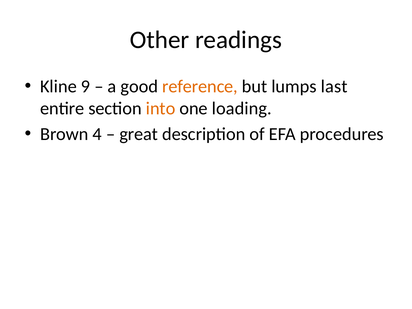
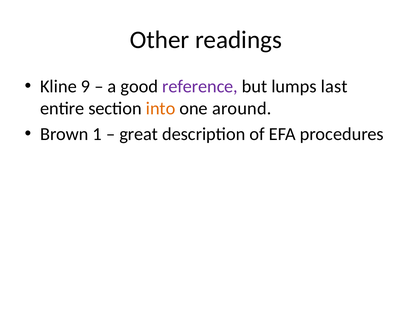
reference colour: orange -> purple (200, 86)
loading: loading -> around (242, 108)
4: 4 -> 1 (97, 134)
